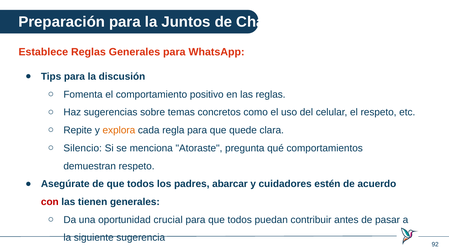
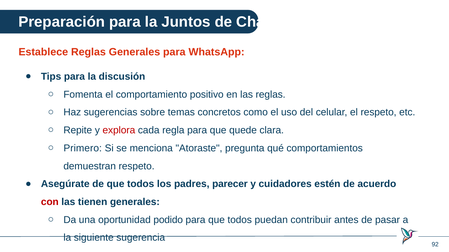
explora colour: orange -> red (119, 131)
Silencio: Silencio -> Primero (83, 149)
abarcar: abarcar -> parecer (230, 184)
crucial: crucial -> podido (168, 220)
